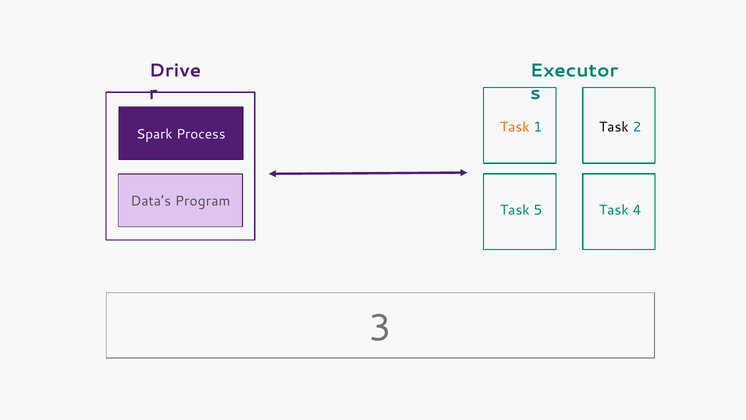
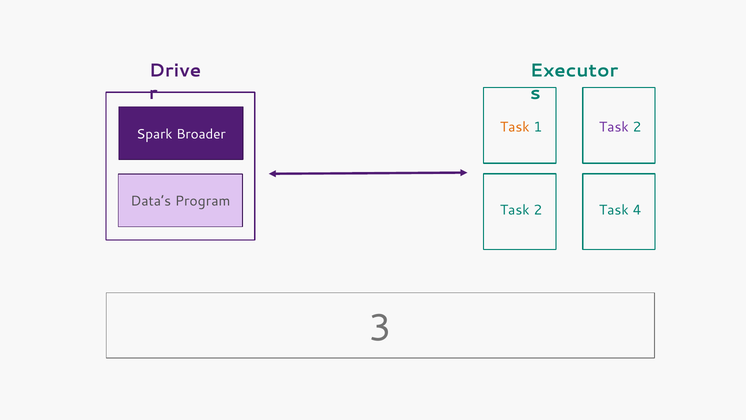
Task colour: black -> purple (614, 127)
Process: Process -> Broader (201, 134)
5: 5 -> 2 (538, 210)
